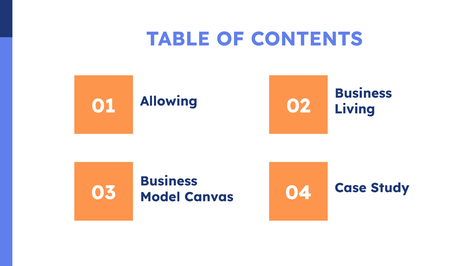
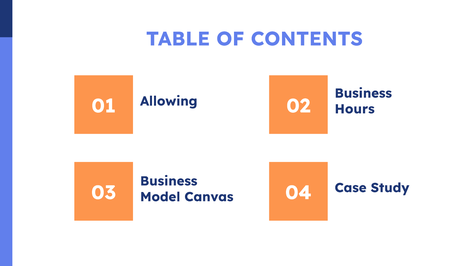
Living: Living -> Hours (355, 109)
